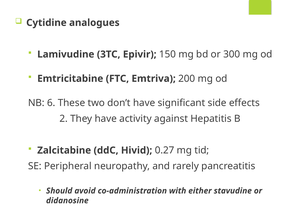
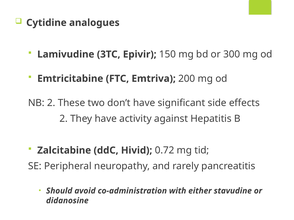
NB 6: 6 -> 2 (51, 103)
0.27: 0.27 -> 0.72 (165, 151)
